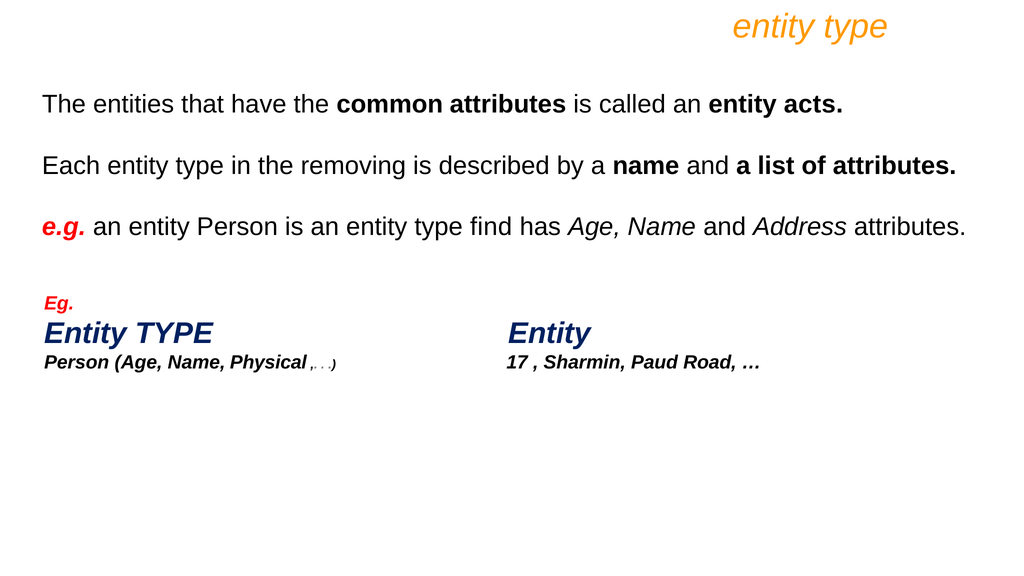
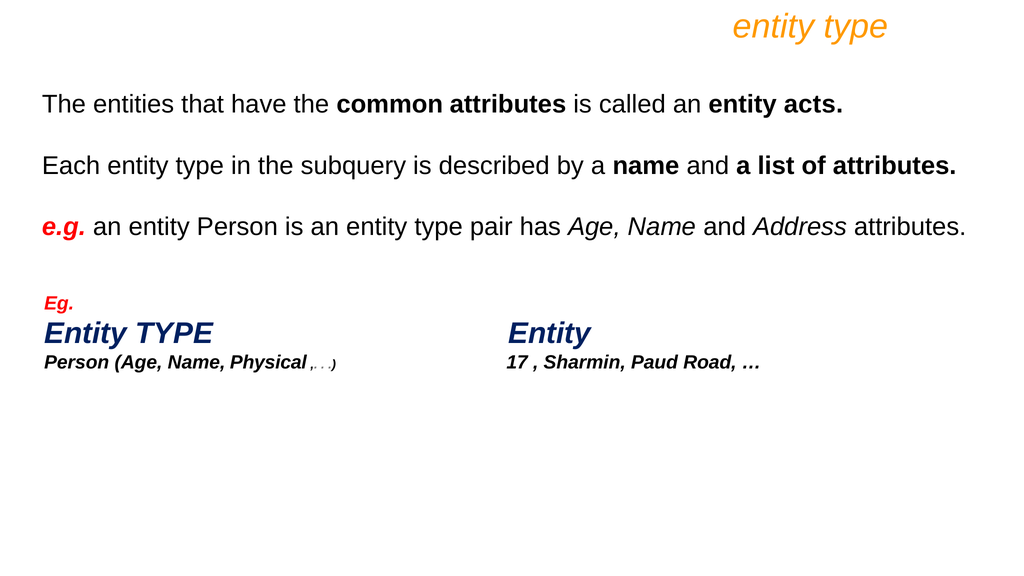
removing: removing -> subquery (353, 166)
find: find -> pair (491, 227)
